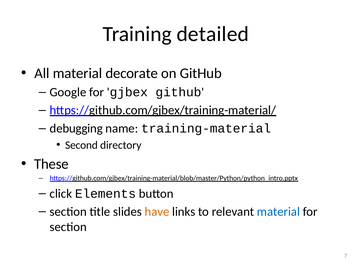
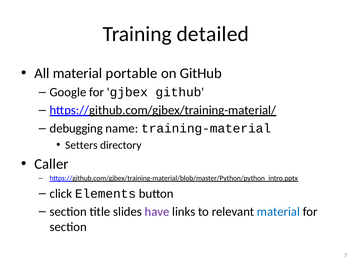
decorate: decorate -> portable (132, 73)
Second: Second -> Setters (81, 145)
These: These -> Caller (51, 164)
have colour: orange -> purple (157, 212)
